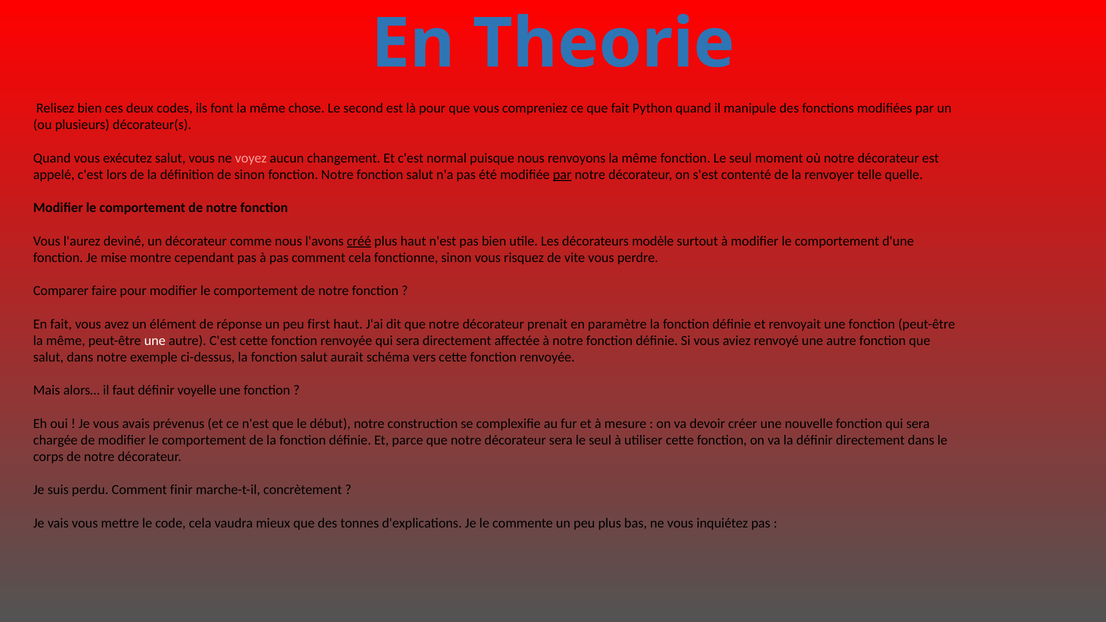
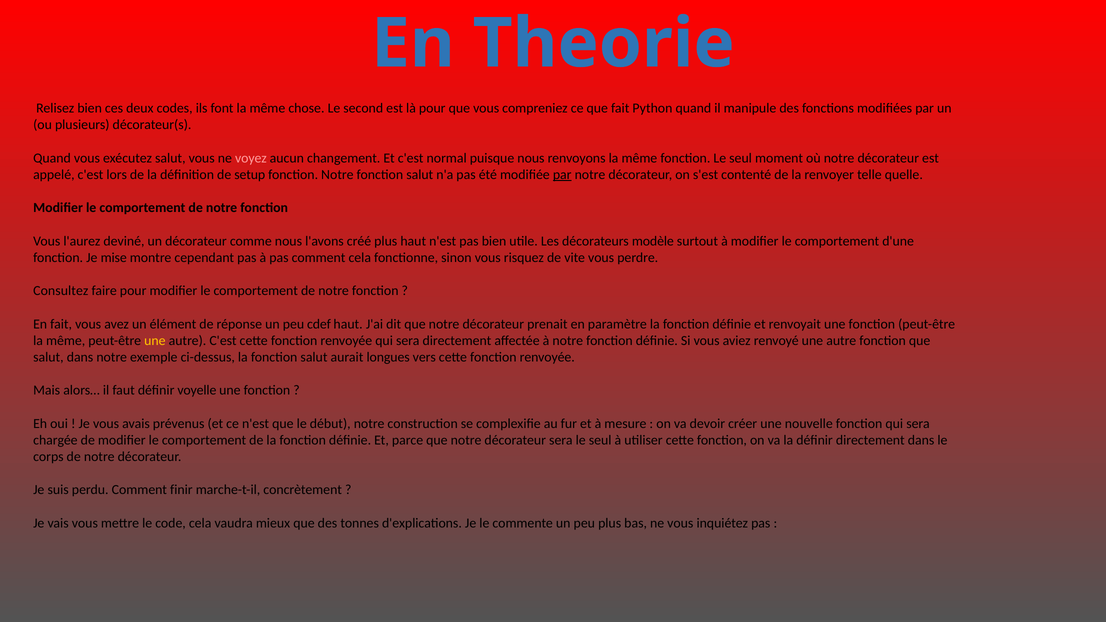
de sinon: sinon -> setup (250, 175)
créé underline: present -> none (359, 241)
Comparer: Comparer -> Consultez (61, 291)
first: first -> cdef (319, 324)
une colour: white -> yellow (155, 341)
schéma: schéma -> longues (388, 357)
